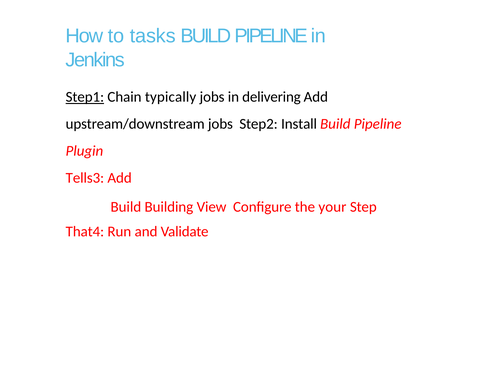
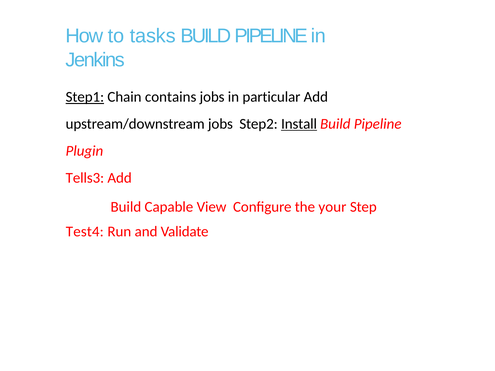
typically: typically -> contains (171, 97)
delivering: delivering -> particular (271, 97)
Install underline: none -> present (299, 124)
Building: Building -> Capable (169, 207)
That4: That4 -> Test4 (85, 232)
